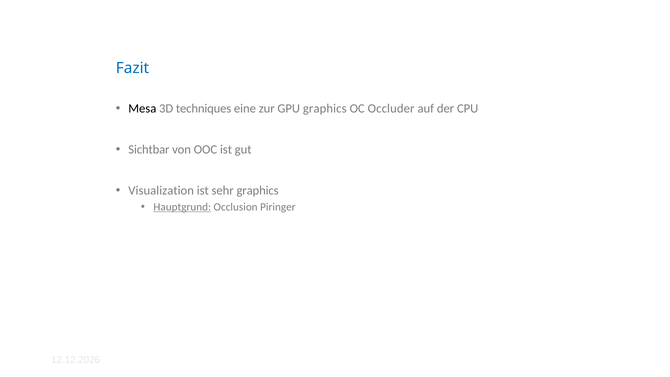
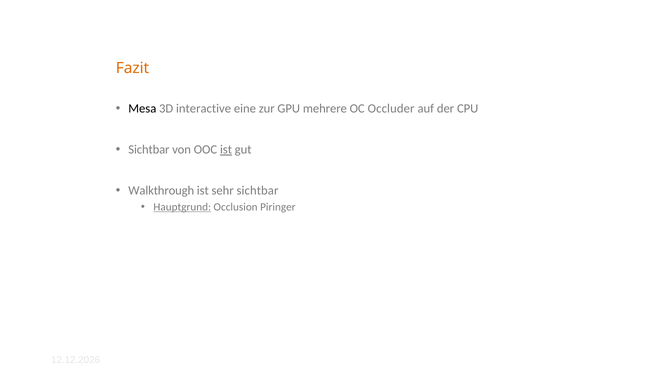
Fazit colour: blue -> orange (132, 68)
techniques: techniques -> interactive (204, 108)
GPU graphics: graphics -> mehrere (325, 108)
ist underline: none -> present (226, 149)
Visualization: Visualization -> Walkthrough (161, 190)
sehr graphics: graphics -> sichtbar (257, 190)
